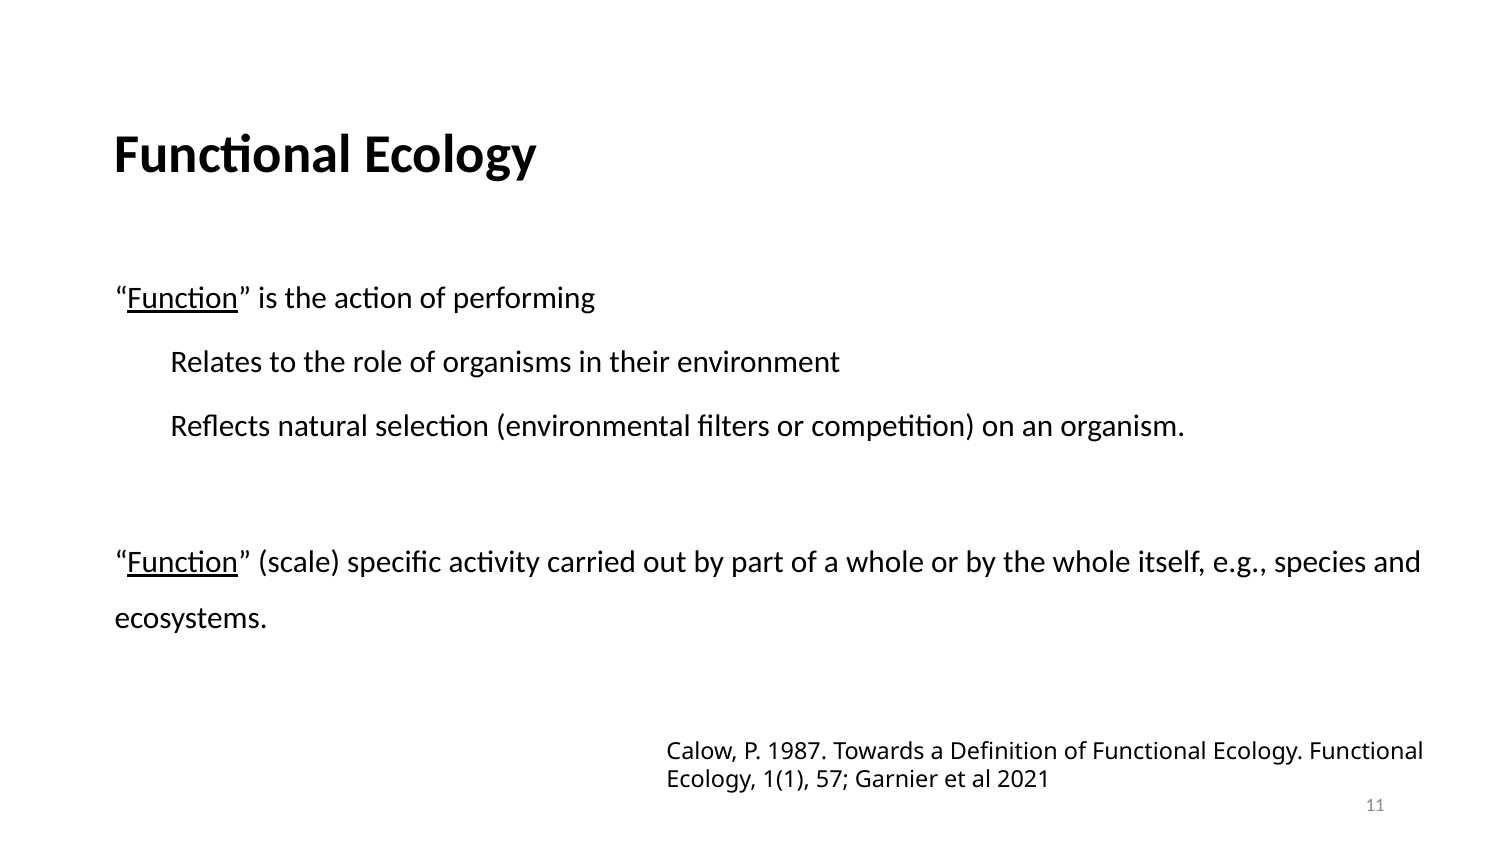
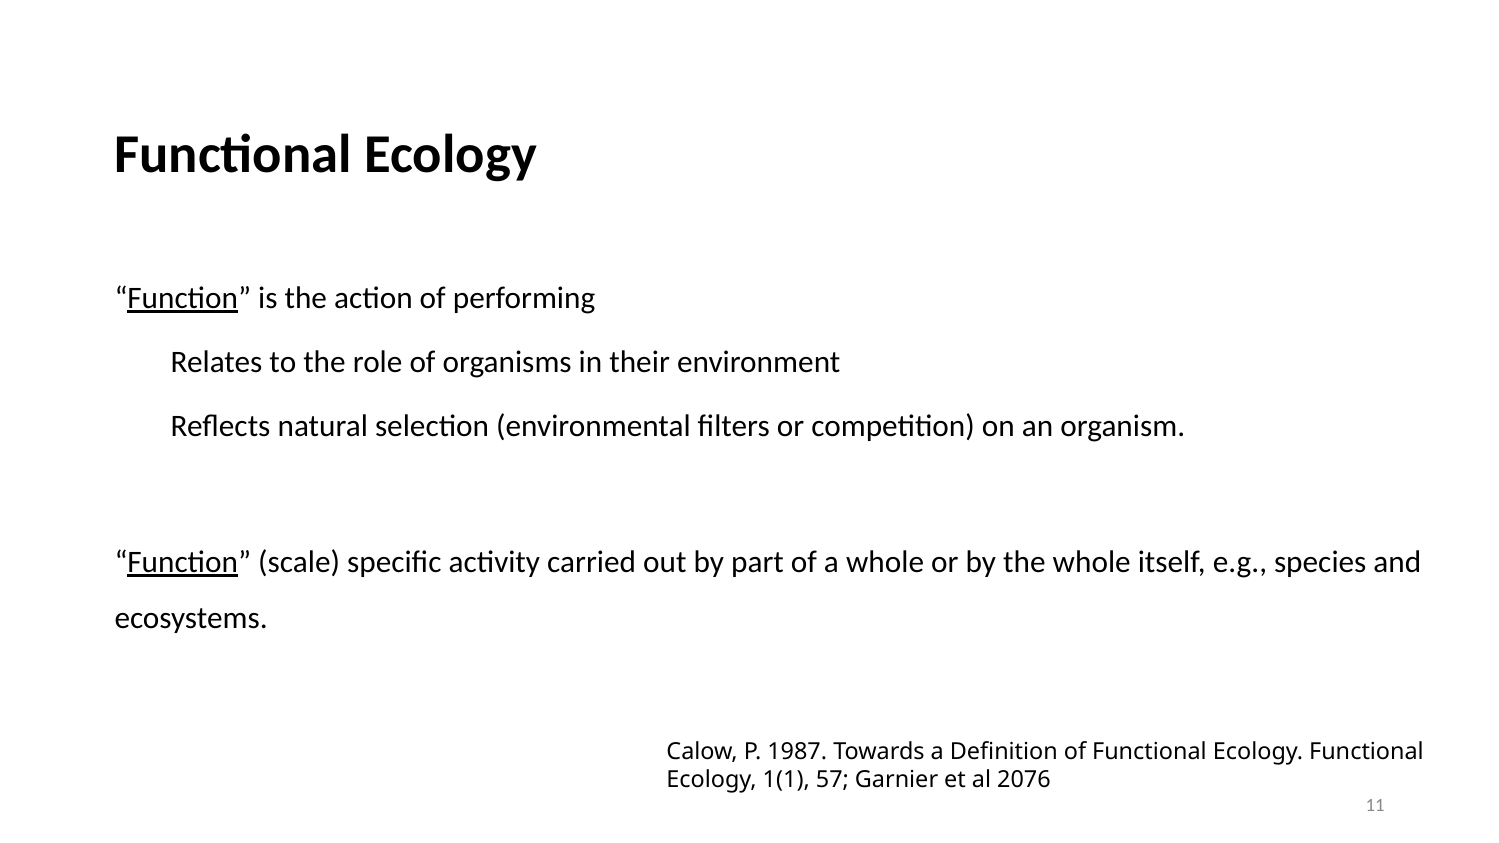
2021: 2021 -> 2076 (1024, 780)
